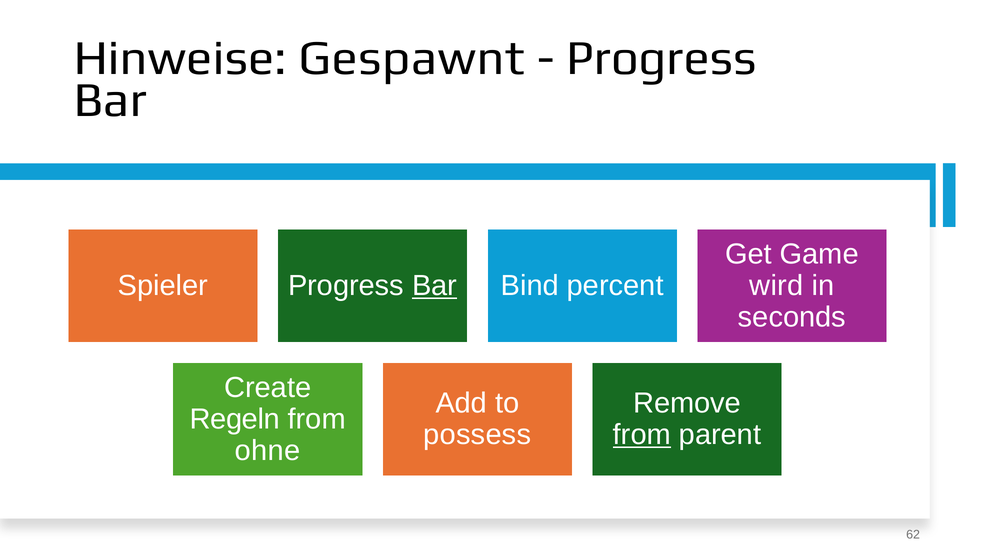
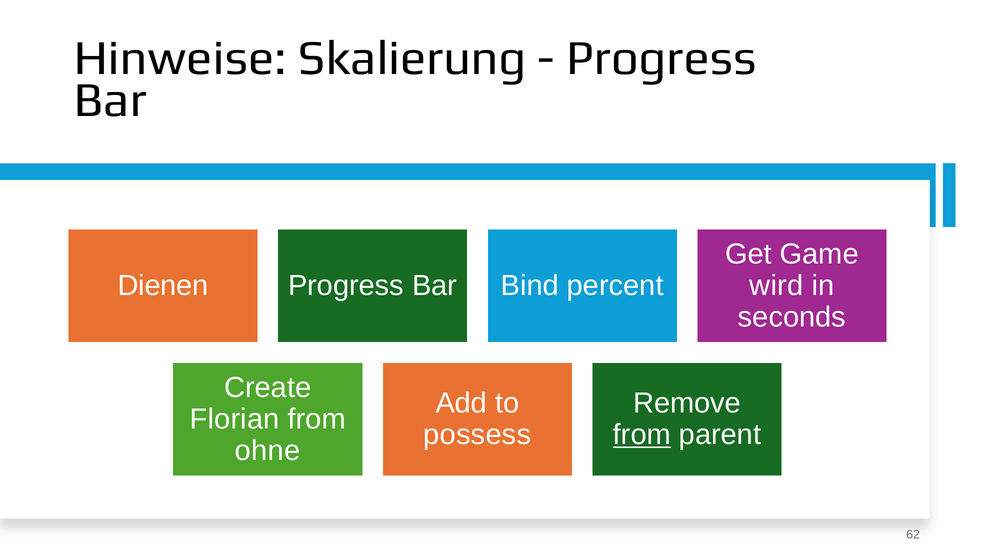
Gespawnt: Gespawnt -> Skalierung (412, 58)
Spieler: Spieler -> Dienen (163, 286)
Bar underline: present -> none (435, 286)
Regeln: Regeln -> Florian (235, 419)
